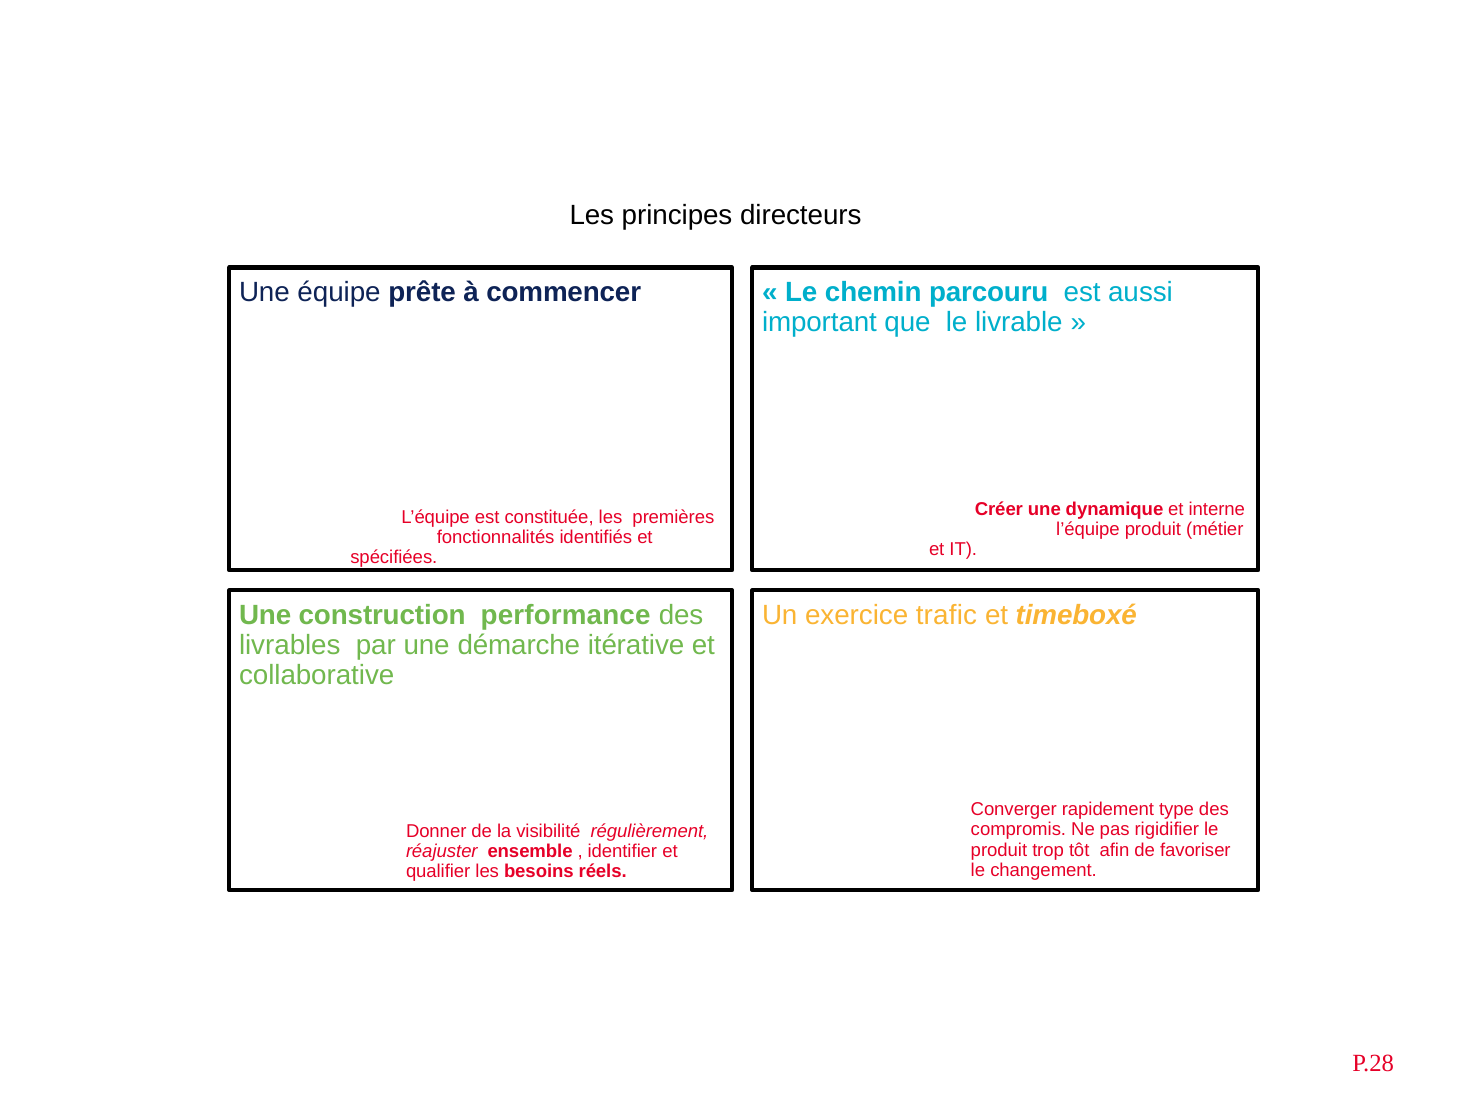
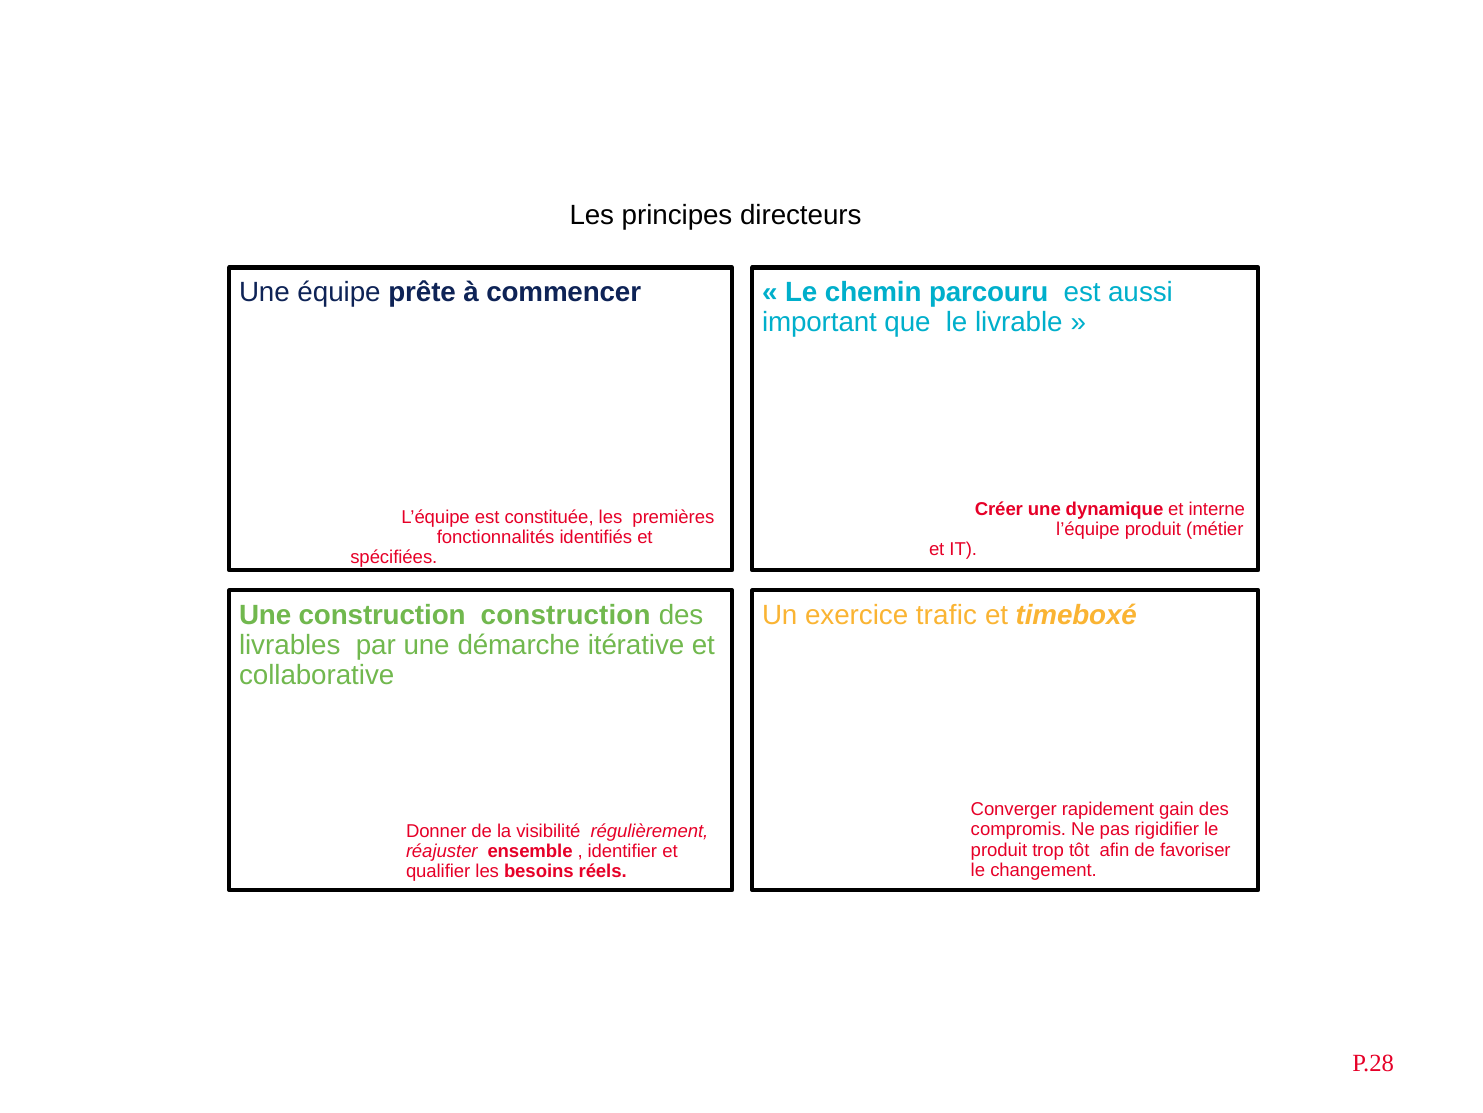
construction performance: performance -> construction (566, 615)
type: type -> gain (1177, 809)
